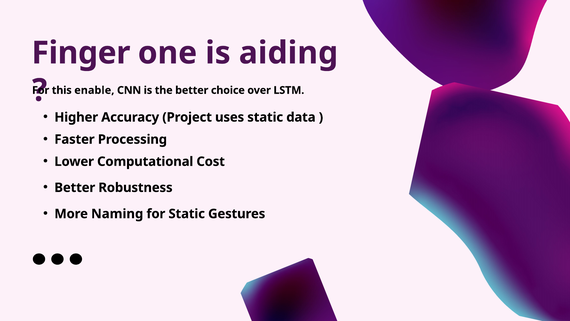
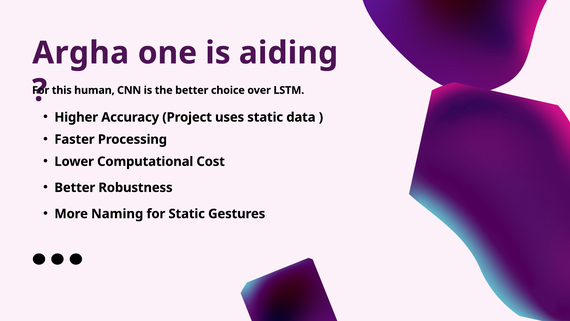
Finger: Finger -> Argha (81, 53)
enable: enable -> human (94, 90)
